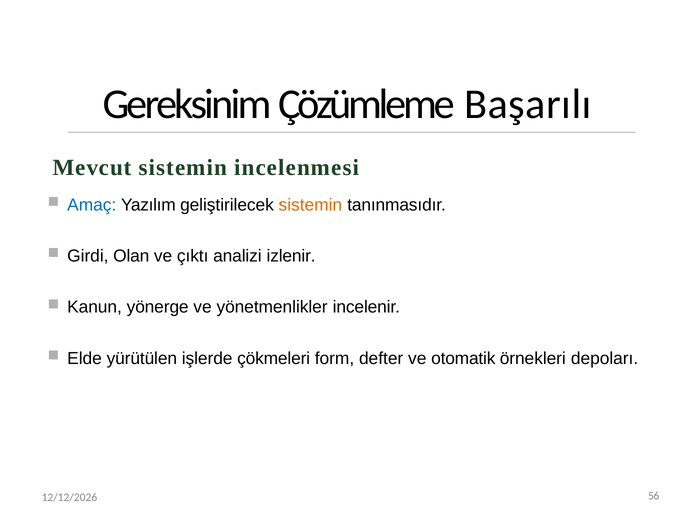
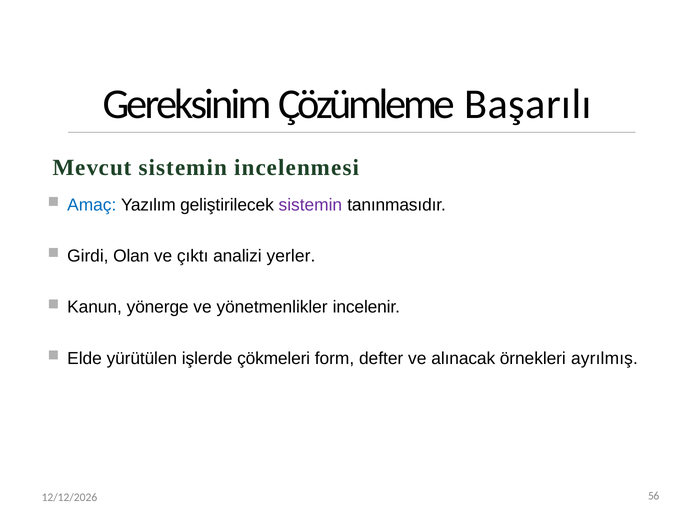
sistemin colour: orange -> purple (310, 205)
izlenir: izlenir -> yerler (291, 256)
otomatik: otomatik -> alınacak (463, 358)
depoları: depoları -> ayrılmış (604, 358)
